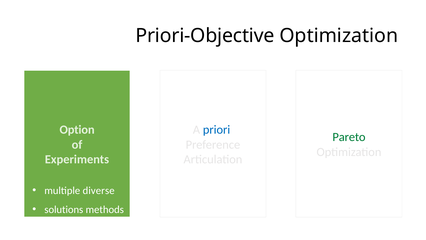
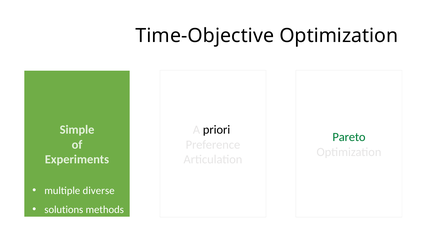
Priori-Objective: Priori-Objective -> Time-Objective (205, 36)
Option: Option -> Simple (77, 129)
priori colour: blue -> black (217, 129)
